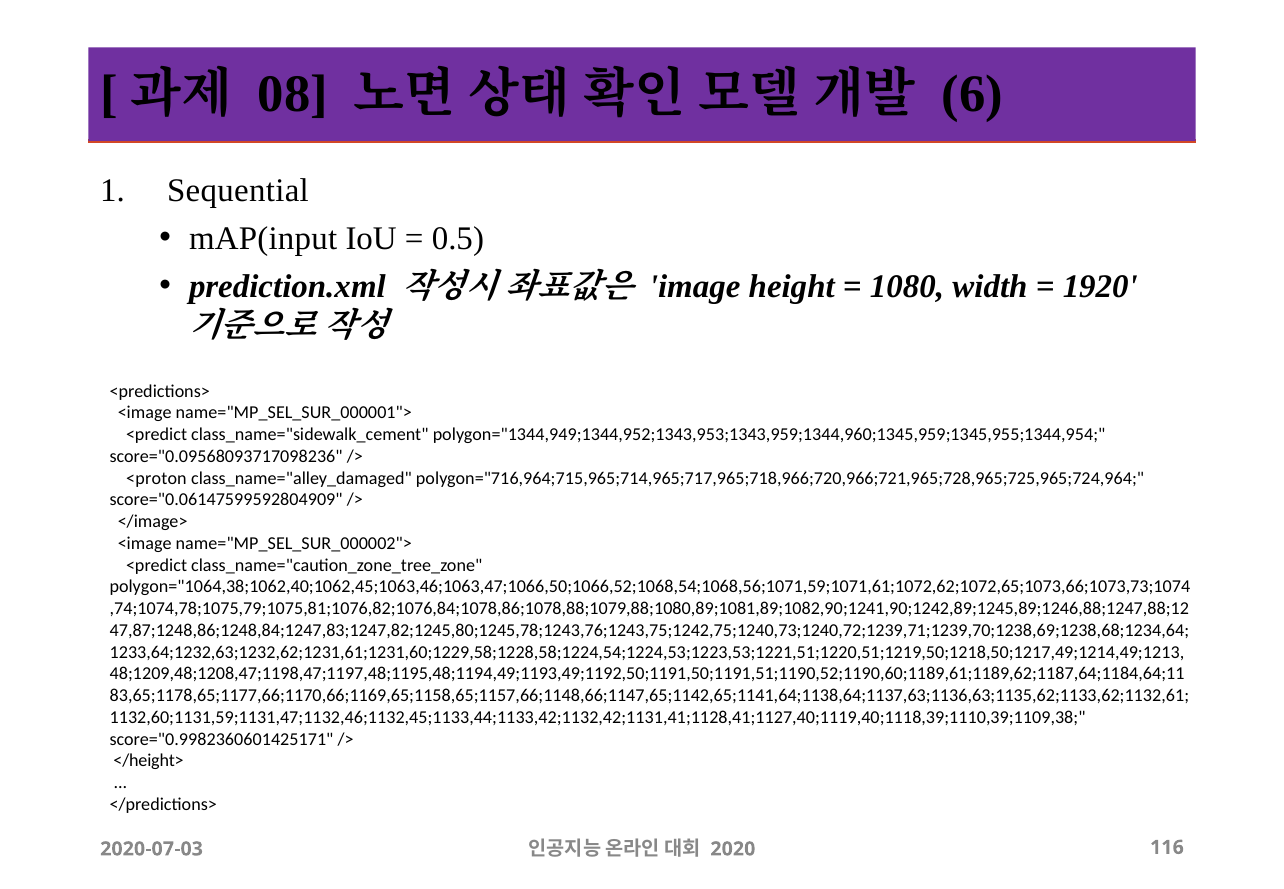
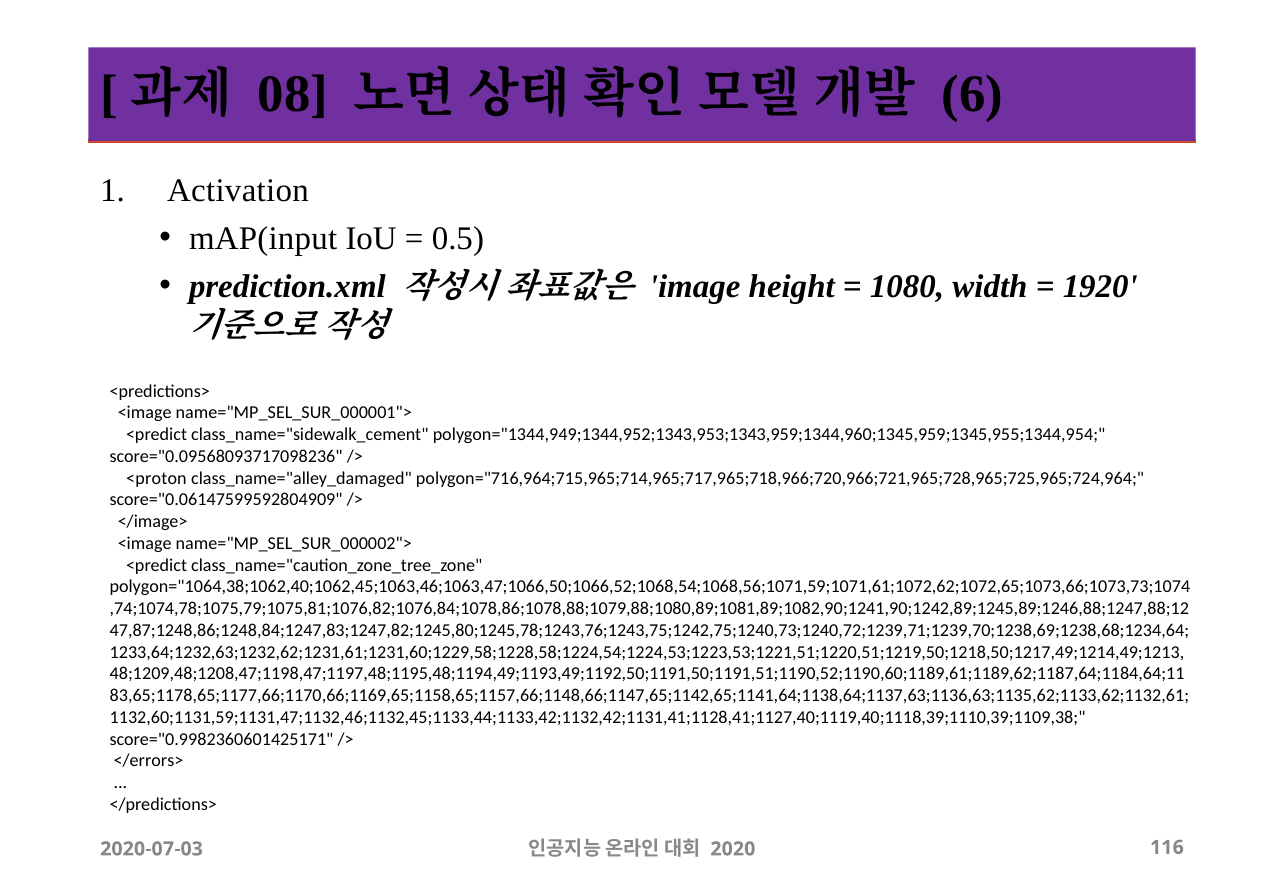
Sequential: Sequential -> Activation (238, 191)
</height>: </height> -> </errors> (149, 761)
